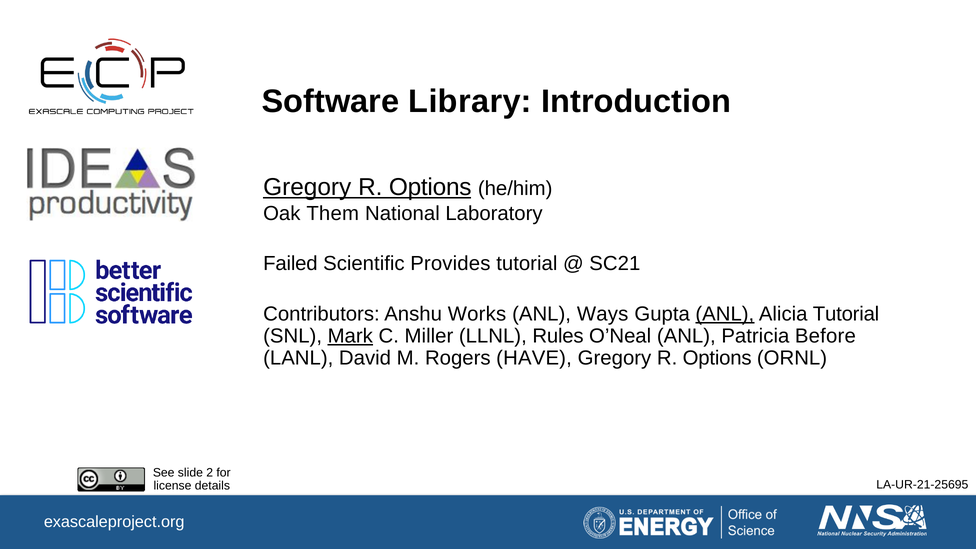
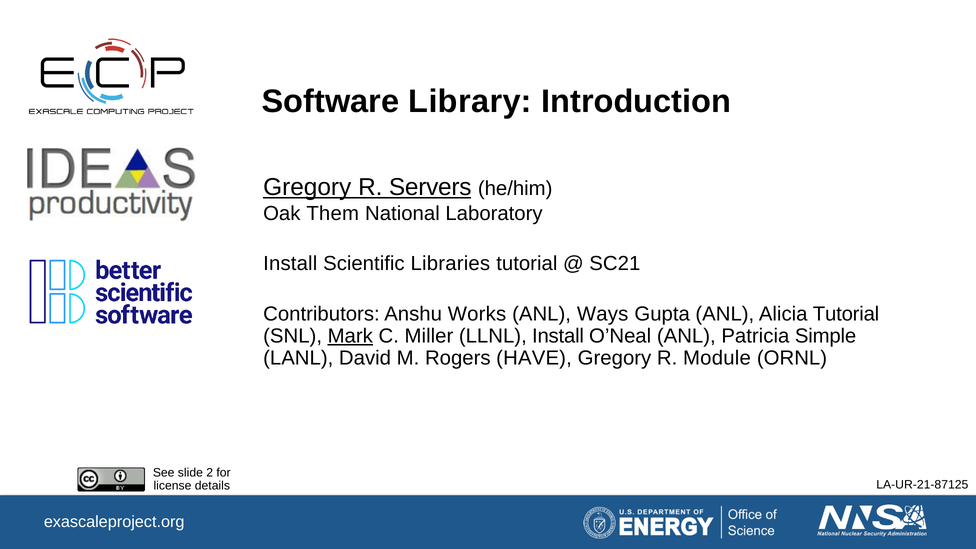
Options: Options -> Servers (430, 187)
Failed: Failed -> Install (290, 264)
Provides: Provides -> Libraries (450, 264)
ANL underline: present -> none (725, 314)
LLNL Rules: Rules -> Install (558, 336)
Before: Before -> Simple (826, 336)
Options: Options -> Module (717, 358)
LA-UR-21-25695: LA-UR-21-25695 -> LA-UR-21-87125 (922, 485)
